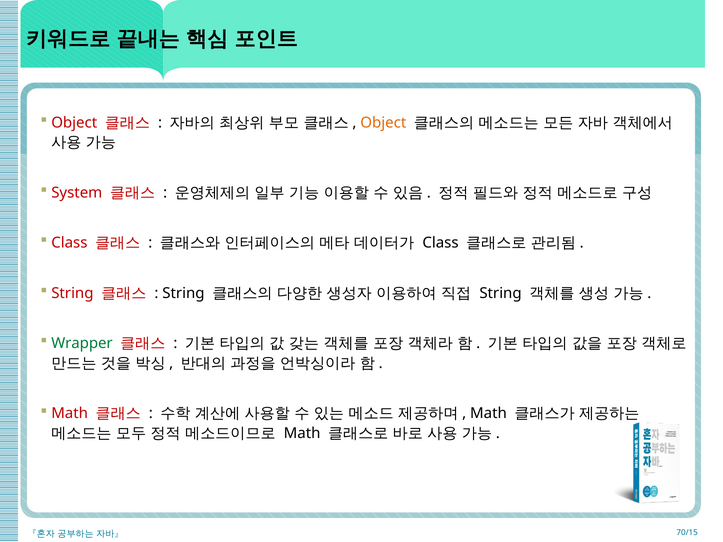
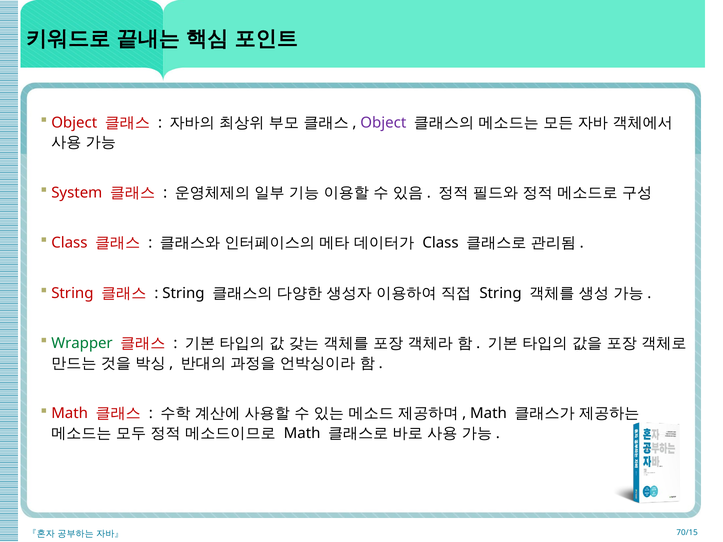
Object colour: orange -> purple (383, 123)
